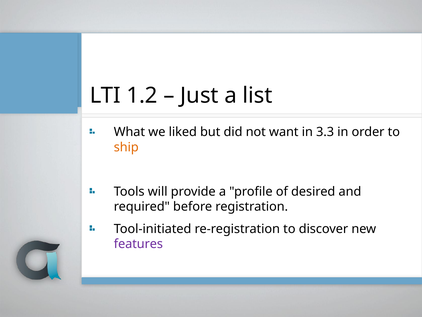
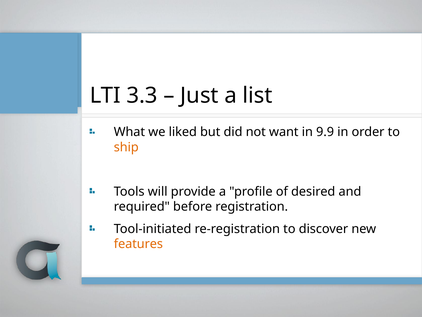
1.2: 1.2 -> 3.3 (142, 95)
3.3: 3.3 -> 9.9 (325, 132)
features colour: purple -> orange (138, 244)
